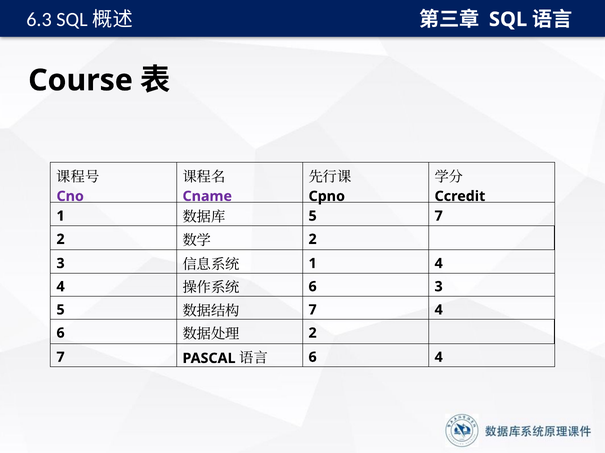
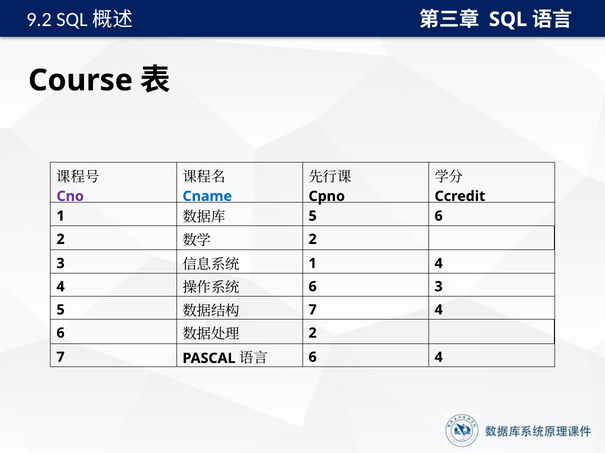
6.3: 6.3 -> 9.2 (39, 20)
Cname colour: purple -> blue (207, 197)
5 7: 7 -> 6 (439, 216)
